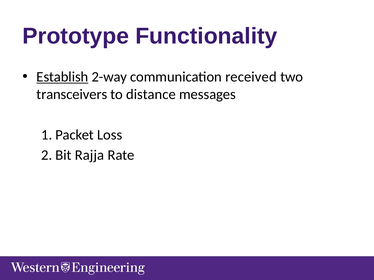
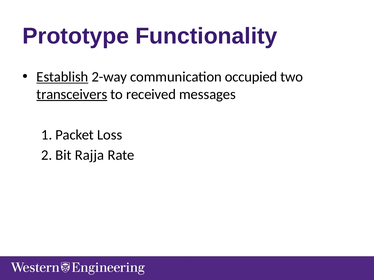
received: received -> occupied (251, 77)
transceivers underline: none -> present (72, 94)
distance: distance -> received (151, 94)
